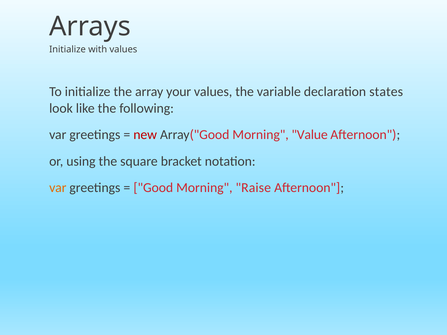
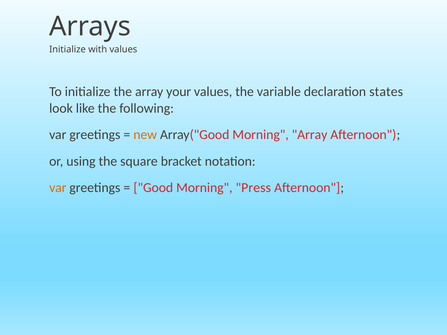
new colour: red -> orange (145, 135)
Morning Value: Value -> Array (310, 135)
Raise: Raise -> Press (253, 188)
